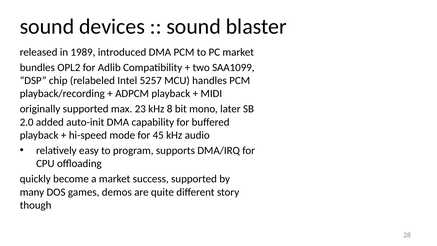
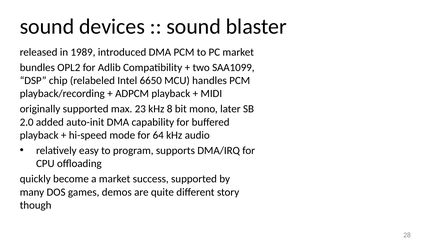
5257: 5257 -> 6650 (151, 81)
45: 45 -> 64 (158, 135)
